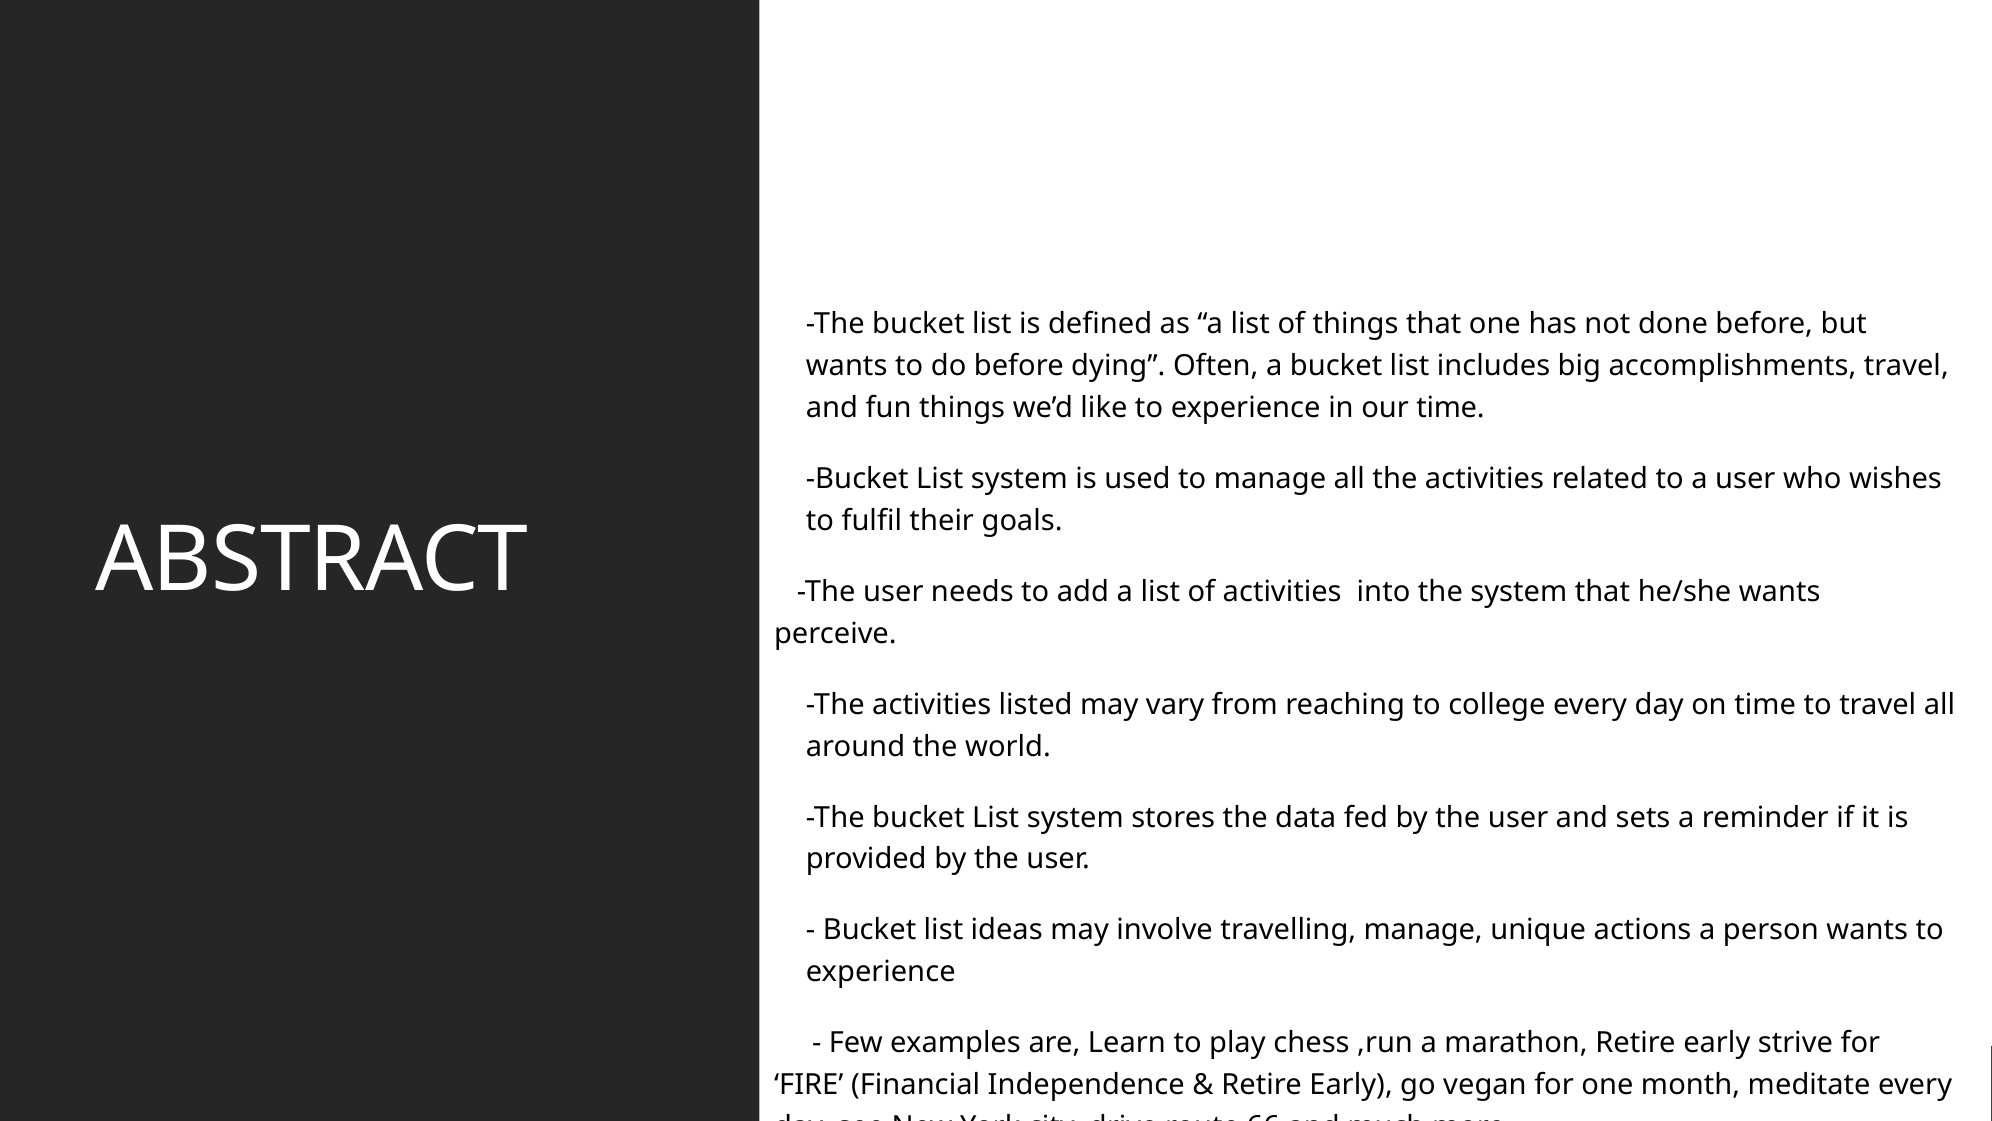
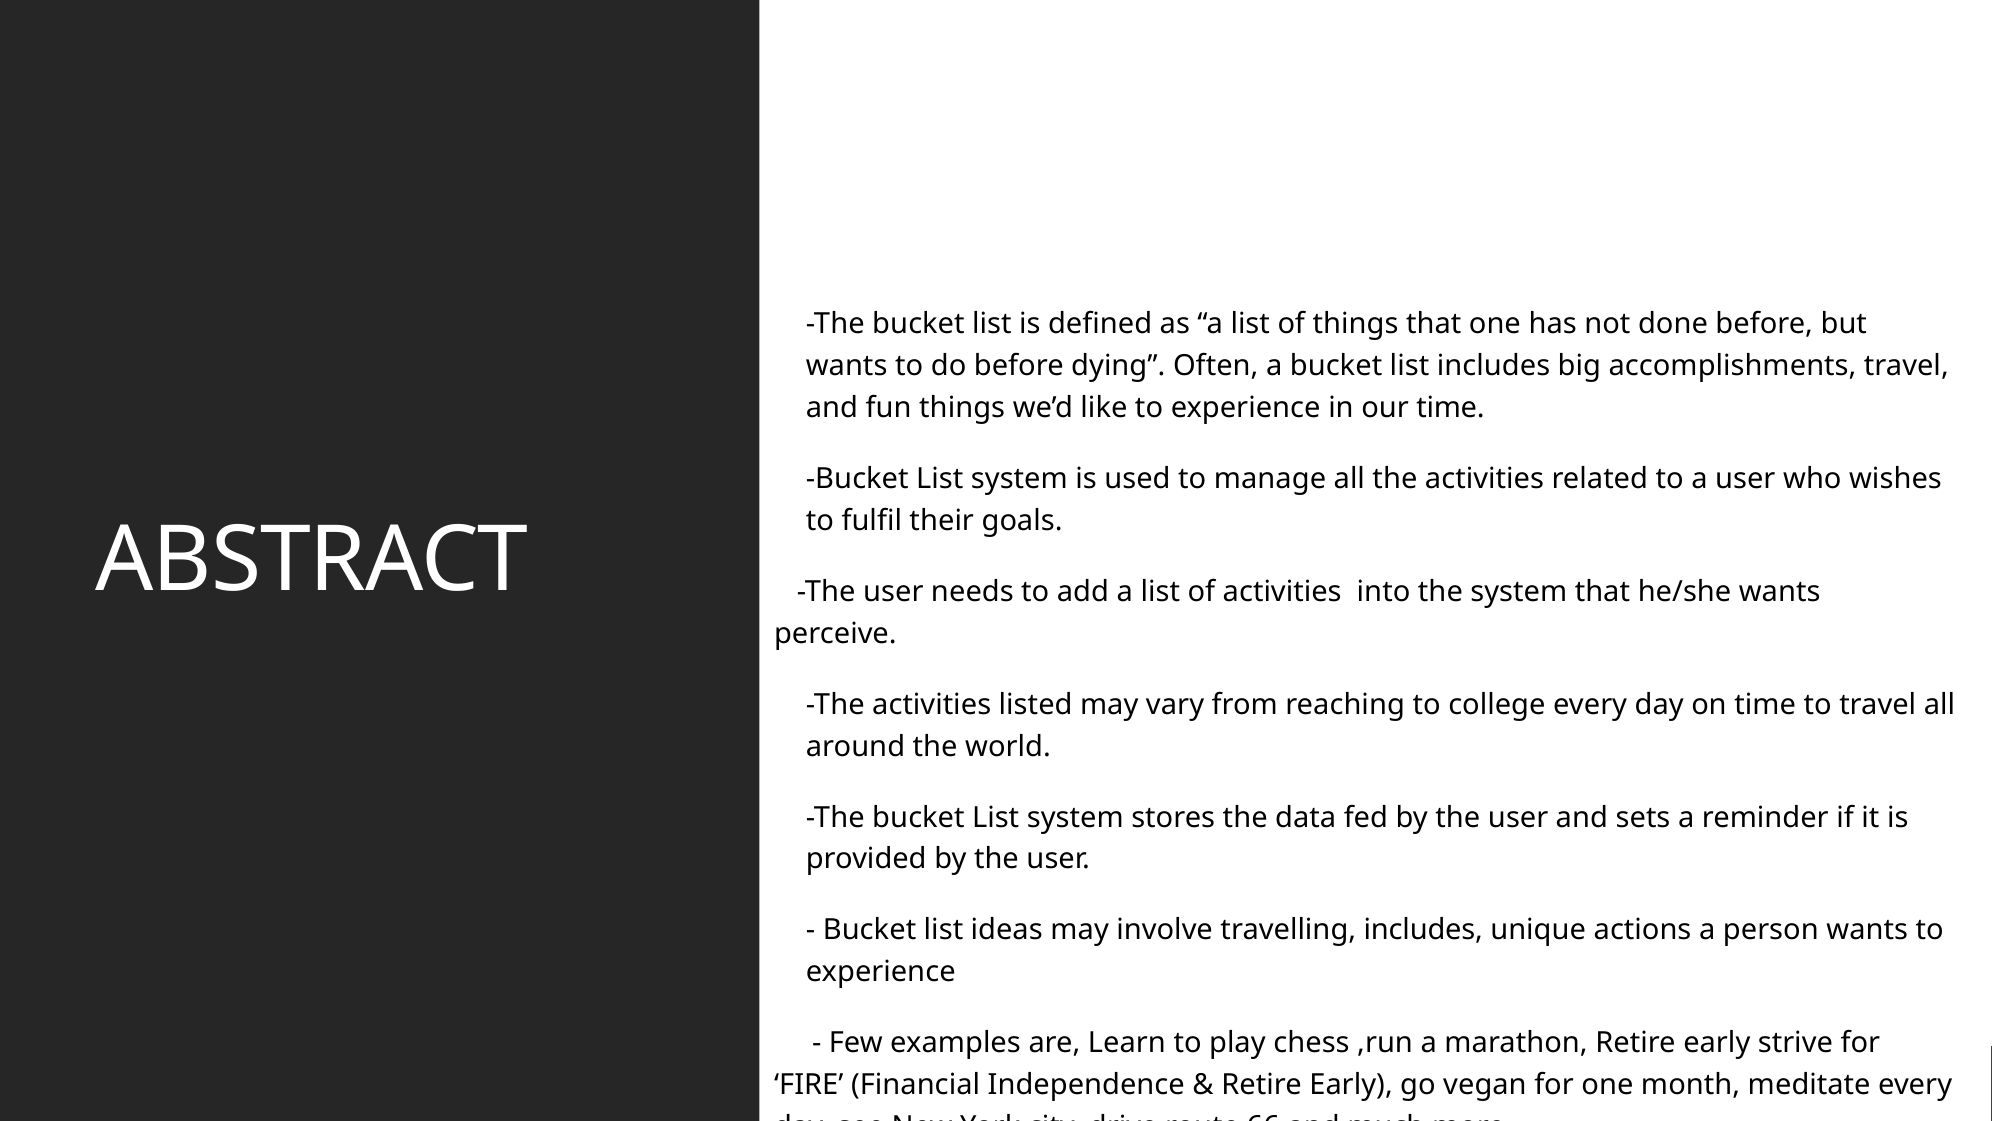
travelling manage: manage -> includes (1423, 930)
